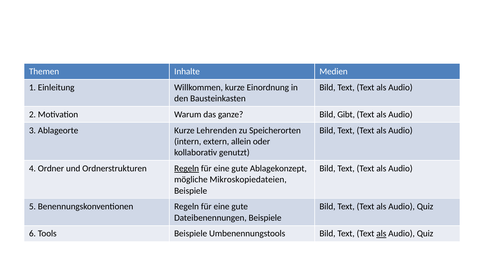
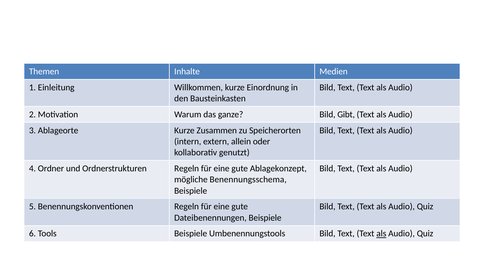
Lehrenden: Lehrenden -> Zusammen (217, 130)
Regeln underline: present -> none (187, 168)
Mikroskopiedateien: Mikroskopiedateien -> Benennungsschema (248, 179)
